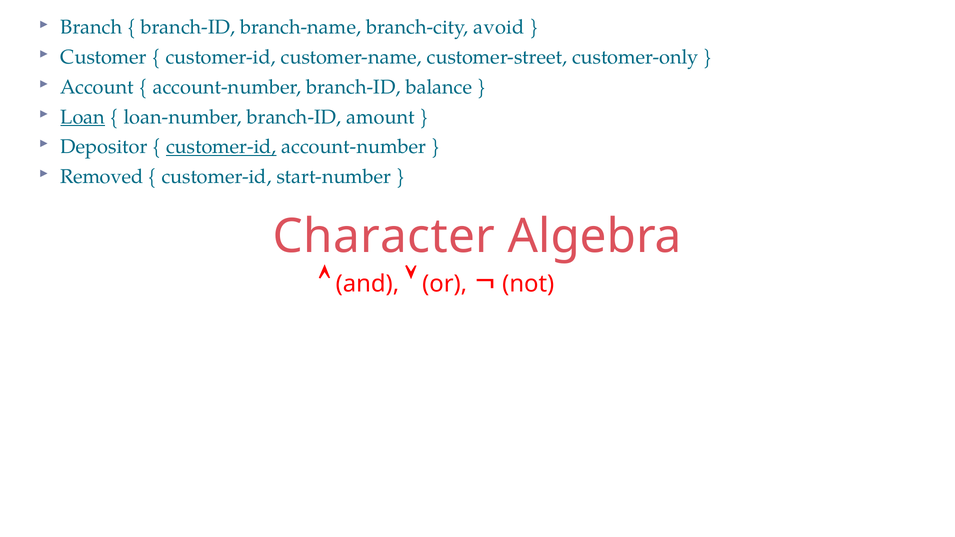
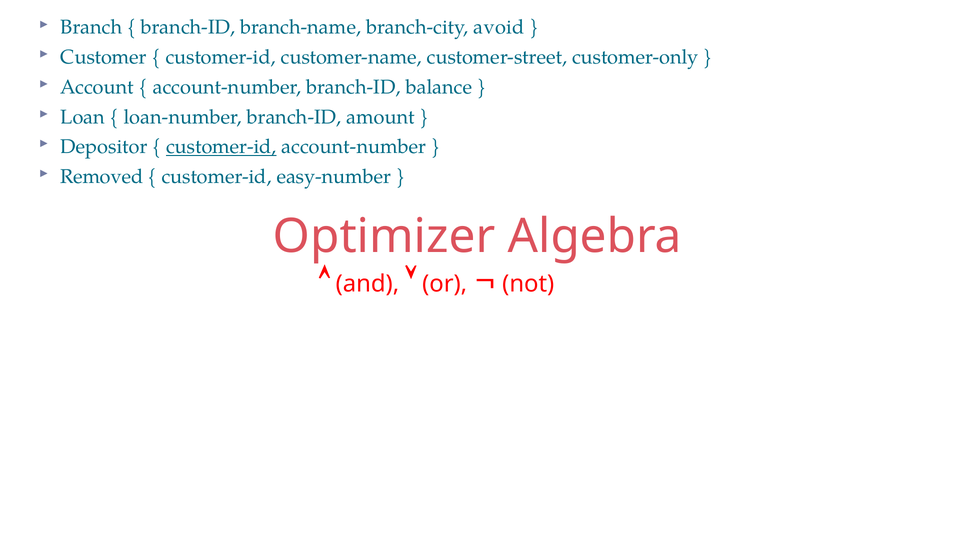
Loan underline: present -> none (83, 117)
start-number: start-number -> easy-number (334, 177)
Character: Character -> Optimizer (384, 236)
